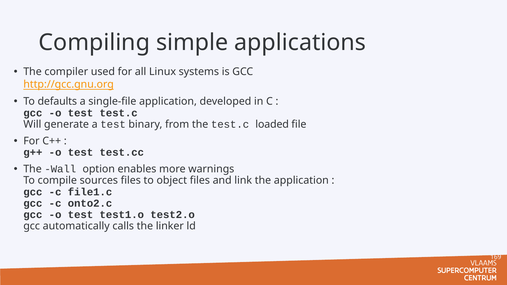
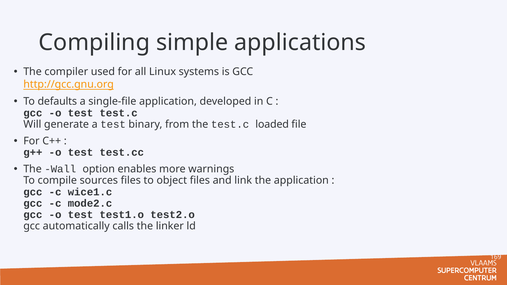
file1.c: file1.c -> wice1.c (90, 192)
onto2.c: onto2.c -> mode2.c (90, 203)
